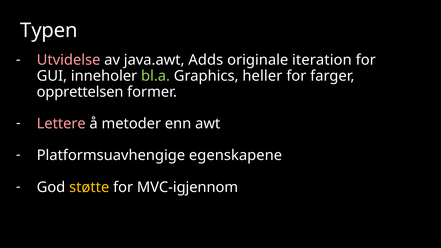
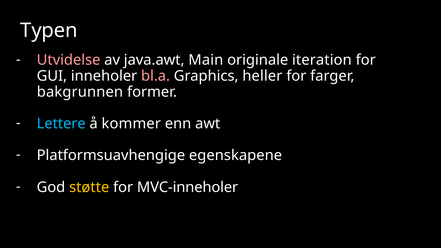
Adds: Adds -> Main (206, 60)
bl.a colour: light green -> pink (156, 76)
opprettelsen: opprettelsen -> bakgrunnen (80, 92)
Lettere colour: pink -> light blue (61, 124)
metoder: metoder -> kommer (131, 124)
MVC-igjennom: MVC-igjennom -> MVC-inneholer (188, 187)
